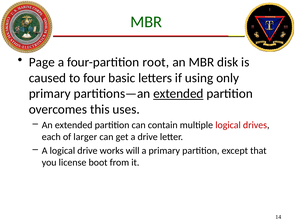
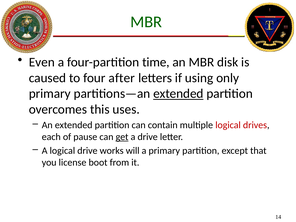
Page: Page -> Even (42, 62)
root: root -> time (156, 62)
basic: basic -> after (122, 78)
larger: larger -> pause (85, 137)
get underline: none -> present (122, 137)
